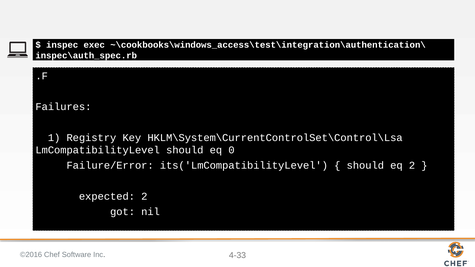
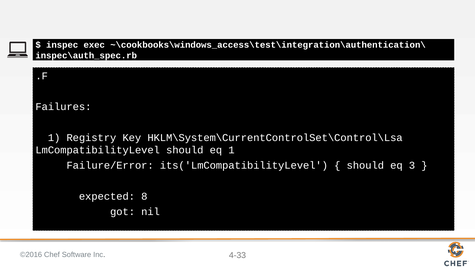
eq 0: 0 -> 1 (231, 150)
eq 2: 2 -> 3 (412, 166)
expected 2: 2 -> 8 (144, 197)
